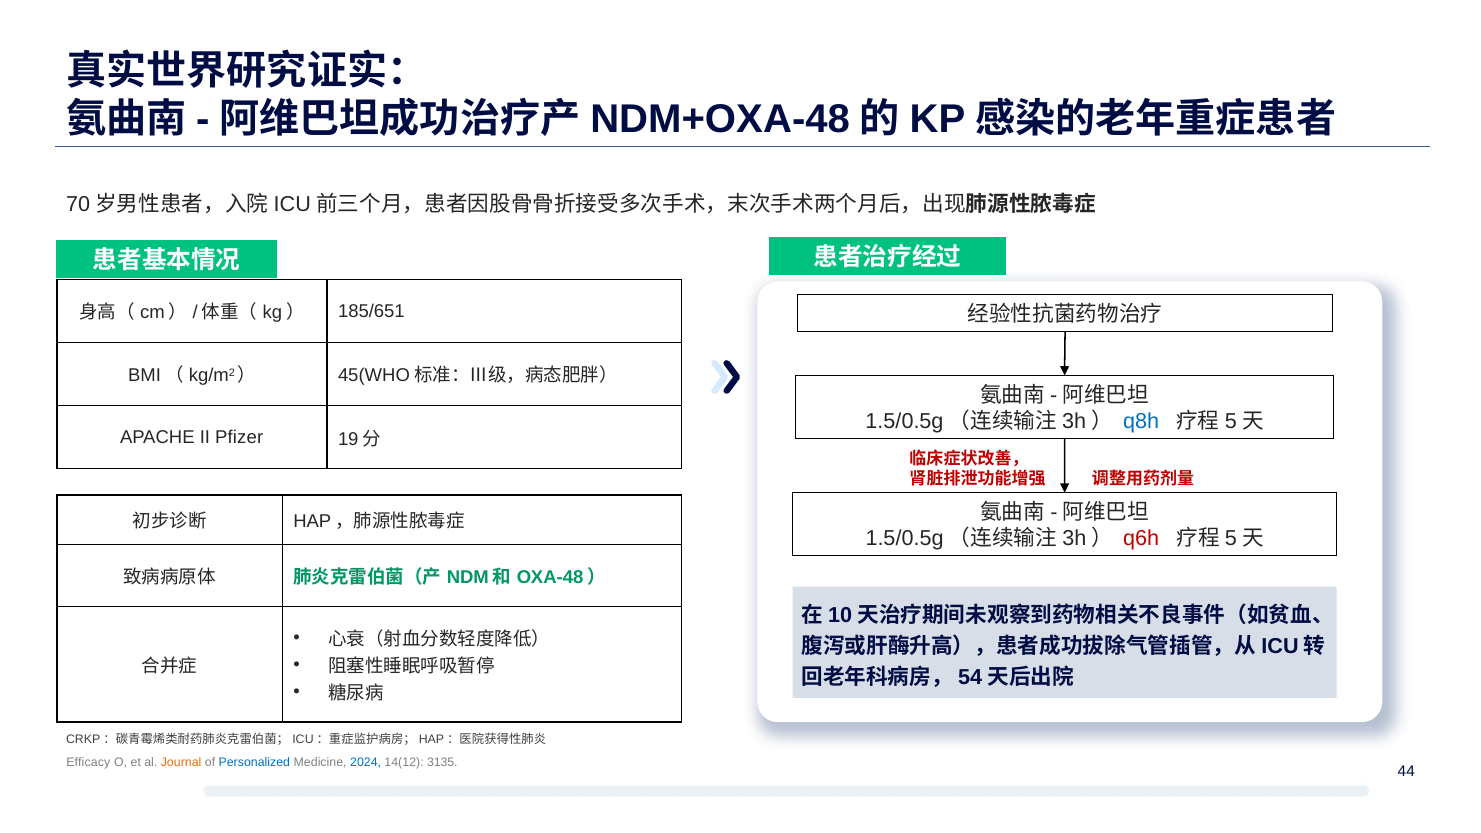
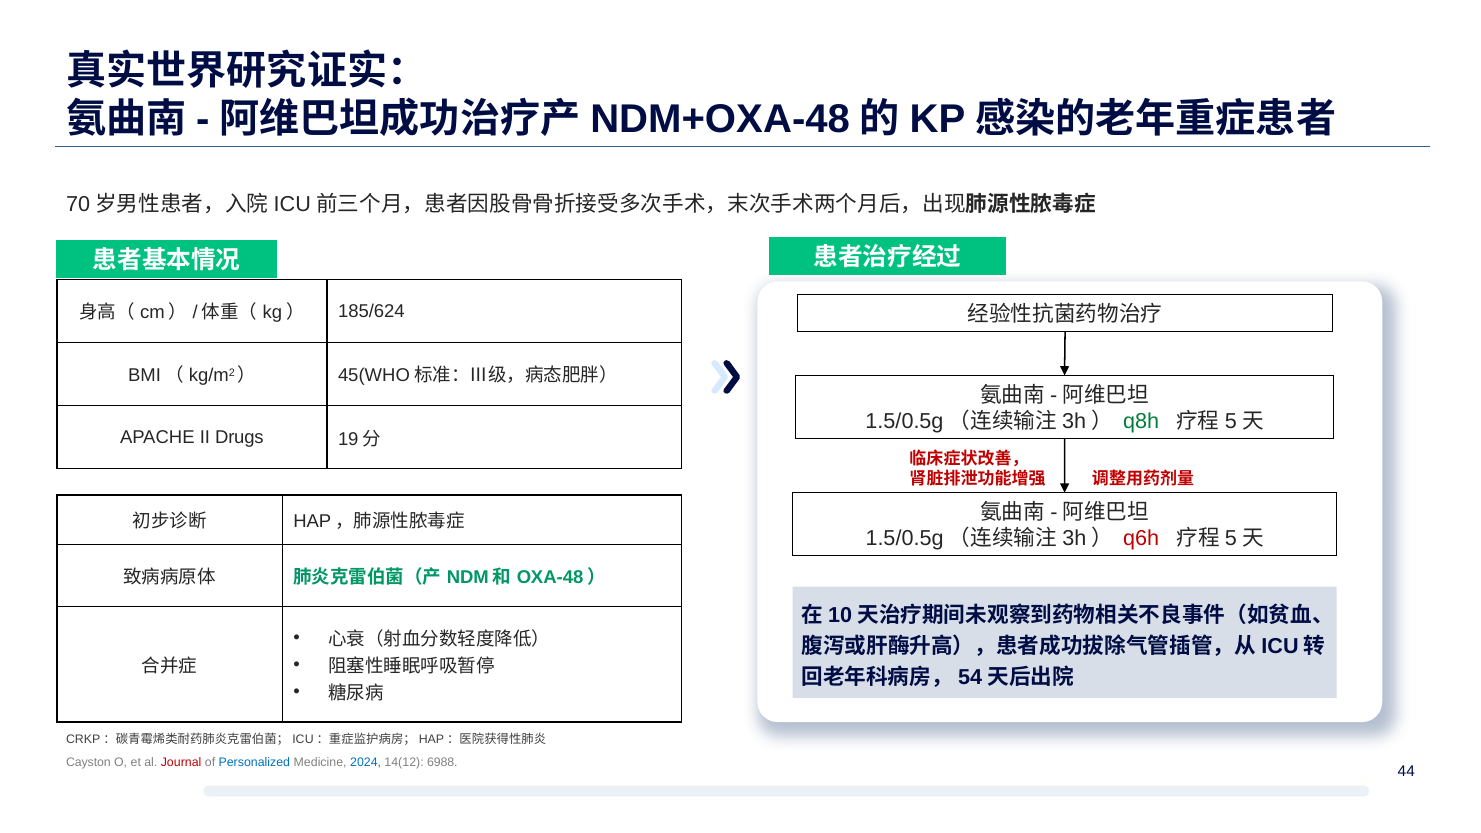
185/651: 185/651 -> 185/624 (371, 311)
q8h colour: blue -> green (1141, 421)
Pfizer: Pfizer -> Drugs (239, 437)
Efficacy: Efficacy -> Cayston (88, 762)
Journal colour: orange -> red (181, 762)
3135: 3135 -> 6988 (442, 762)
